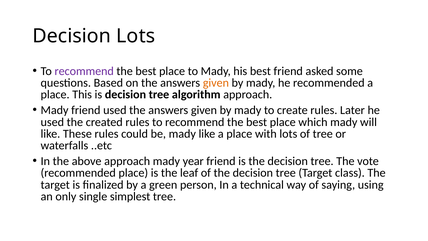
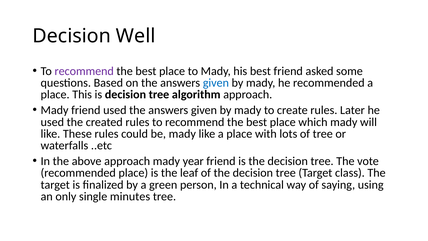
Decision Lots: Lots -> Well (136, 36)
given colour: orange -> blue (216, 83)
simplest: simplest -> minutes (130, 196)
